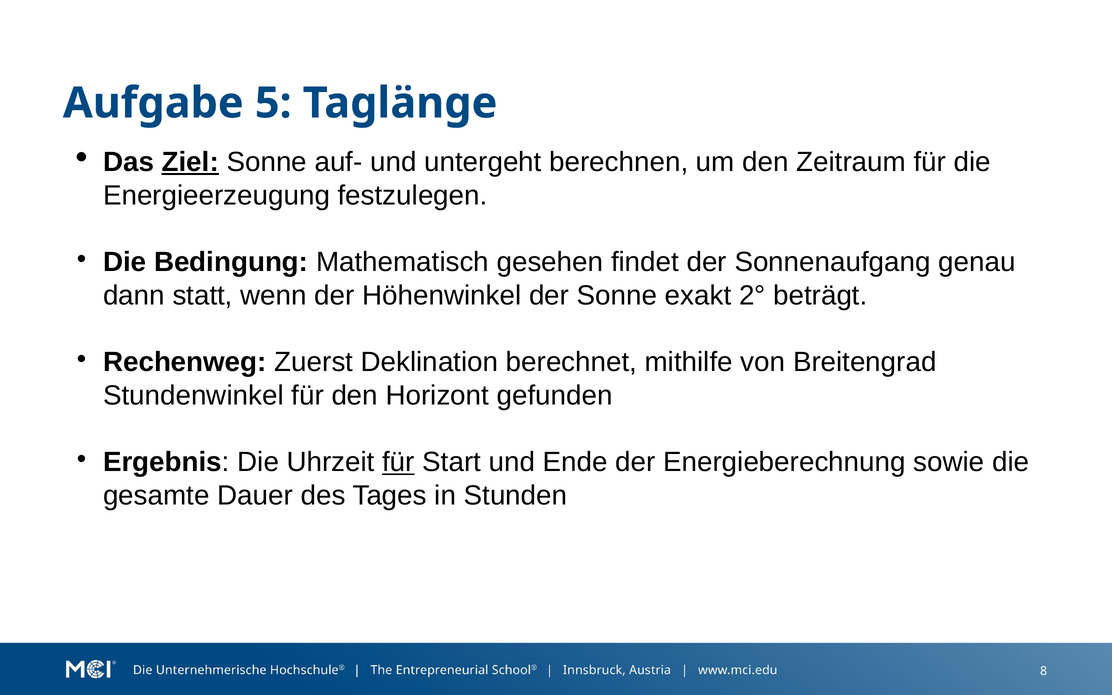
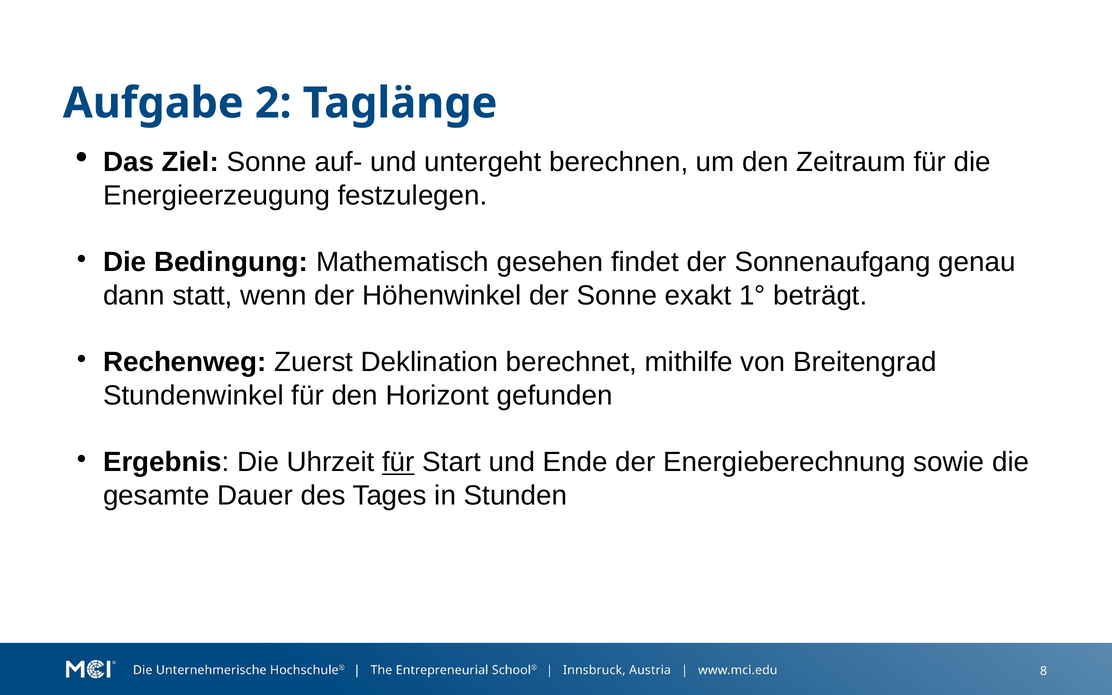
5: 5 -> 2 (273, 103)
Ziel underline: present -> none (190, 162)
2°: 2° -> 1° (752, 295)
